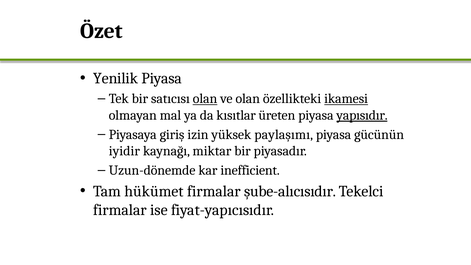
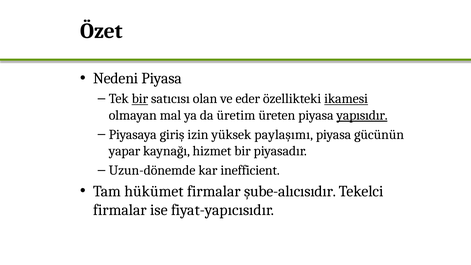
Yenilik: Yenilik -> Nedeni (116, 78)
bir underline: none -> present (140, 99)
olan underline: present -> none (205, 99)
ve olan: olan -> eder (248, 99)
kısıtlar: kısıtlar -> üretim (236, 115)
iyidir: iyidir -> yapar (124, 151)
miktar: miktar -> hizmet (212, 151)
